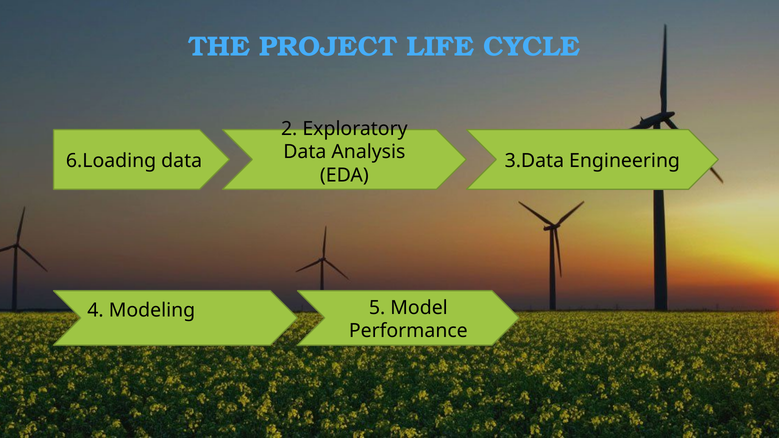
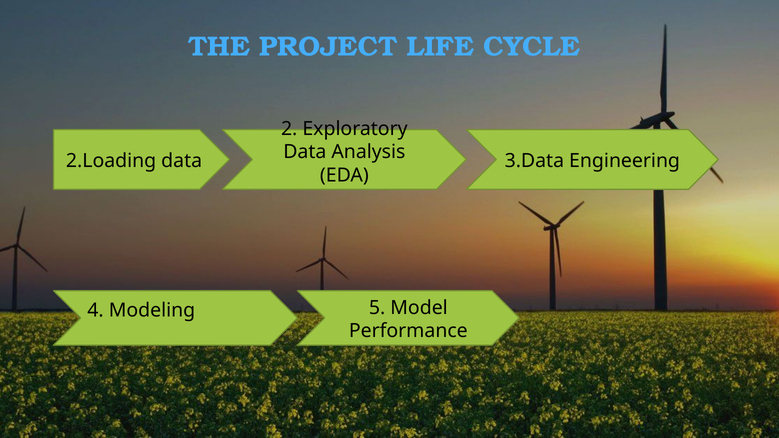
6.Loading: 6.Loading -> 2.Loading (111, 161)
